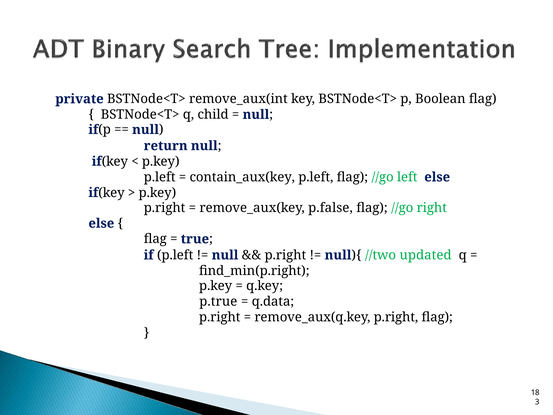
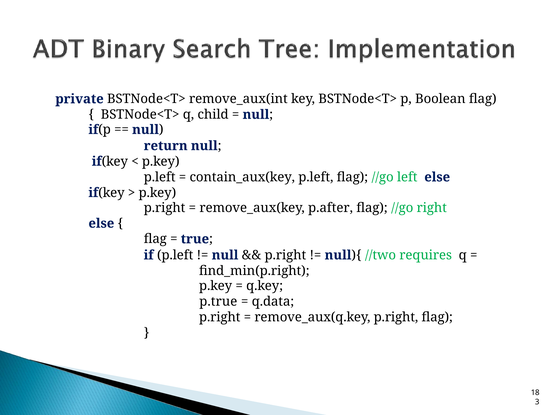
p.false: p.false -> p.after (331, 208)
updated: updated -> requires (426, 255)
